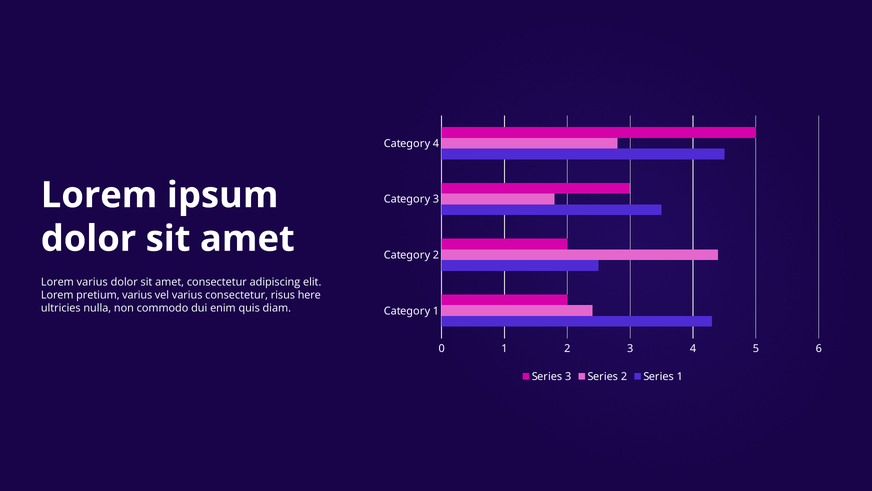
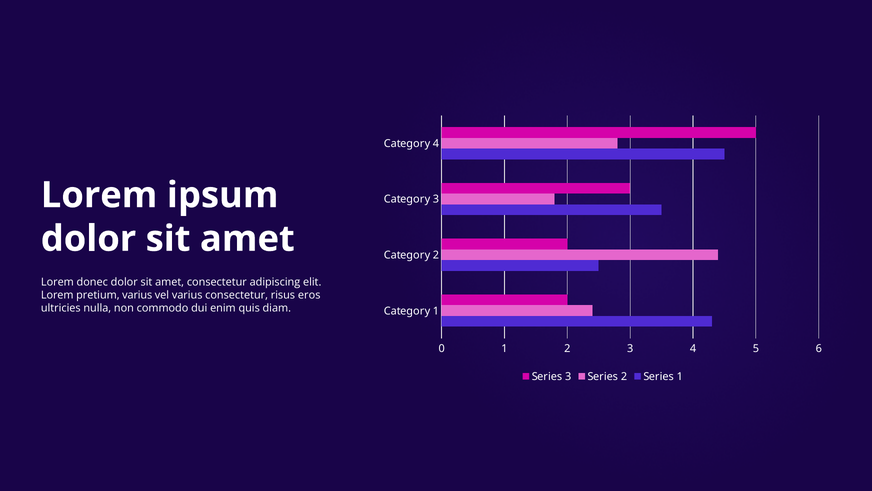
Lorem varius: varius -> donec (92, 282)
here: here -> eros (309, 295)
